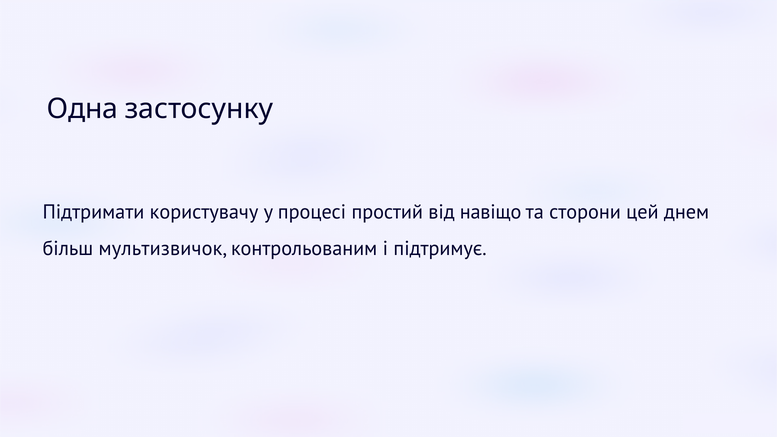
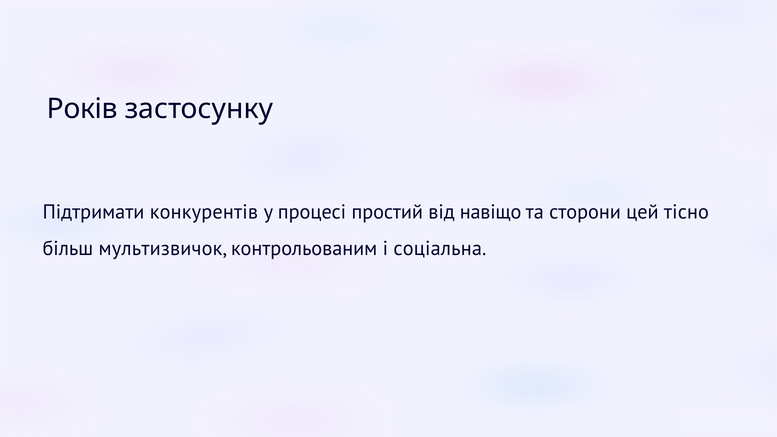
Одна: Одна -> Років (82, 109)
користувачу: користувачу -> конкурентів (204, 212)
днем: днем -> тісно (686, 212)
підтримує: підтримує -> соціальна (440, 248)
